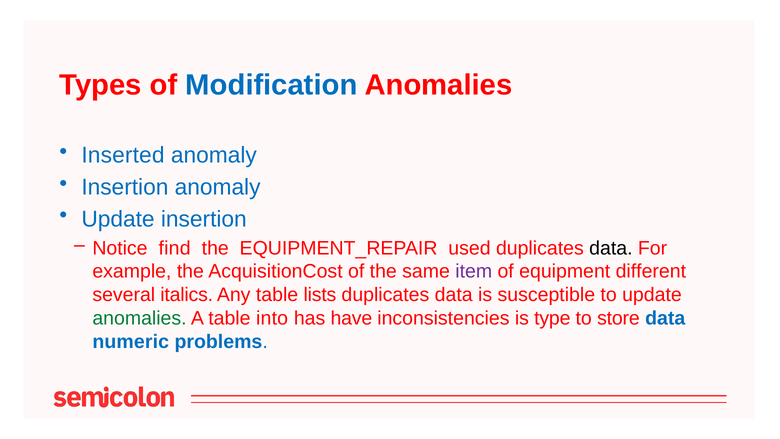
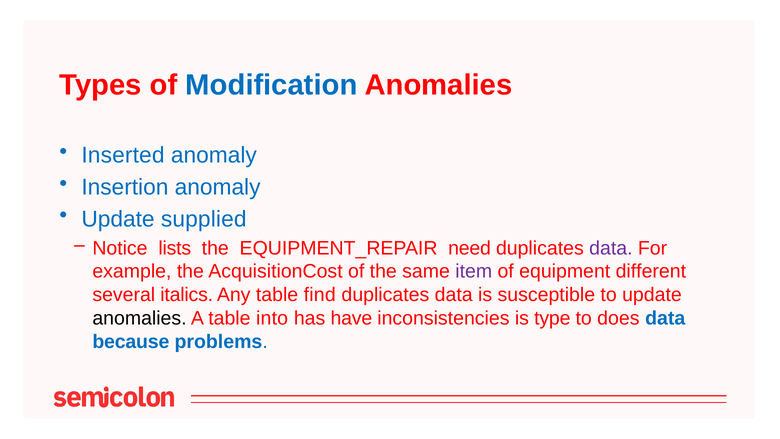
Update insertion: insertion -> supplied (204, 219)
find: find -> lists (175, 248)
used: used -> need (470, 248)
data colour: black -> purple (611, 248)
lists: lists -> find (320, 295)
anomalies colour: green -> black (139, 318)
store: store -> does (618, 318)
numeric: numeric -> because (131, 342)
